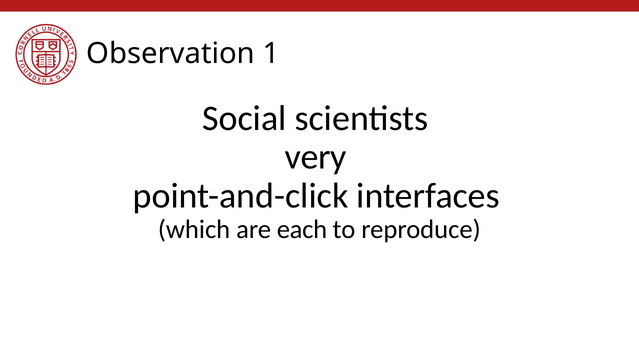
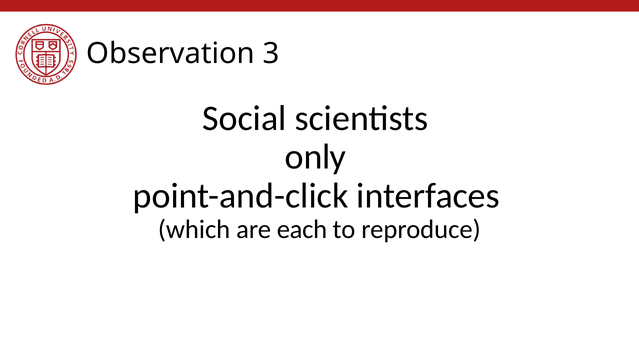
1: 1 -> 3 (271, 54)
very: very -> only (316, 157)
